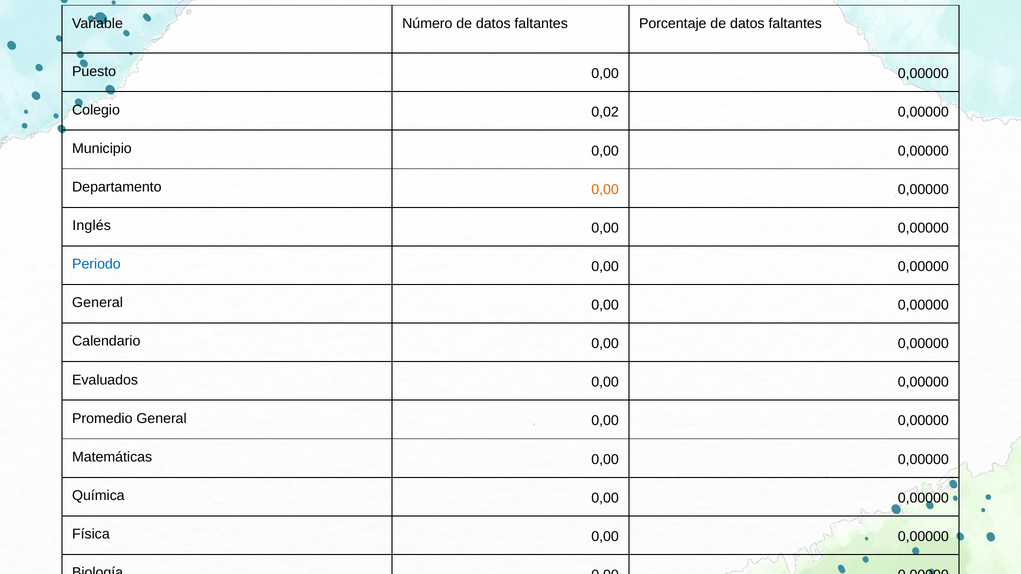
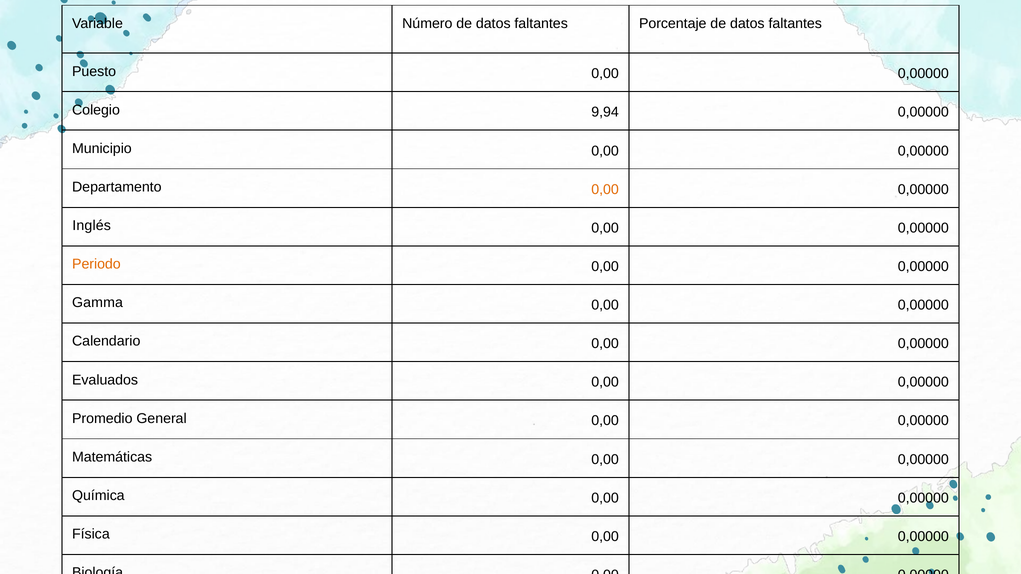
0,02: 0,02 -> 9,94 (605, 112)
Periodo colour: blue -> orange (96, 264)
General: General -> Gamma (98, 303)
